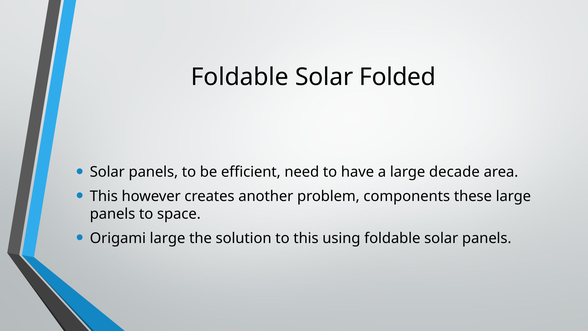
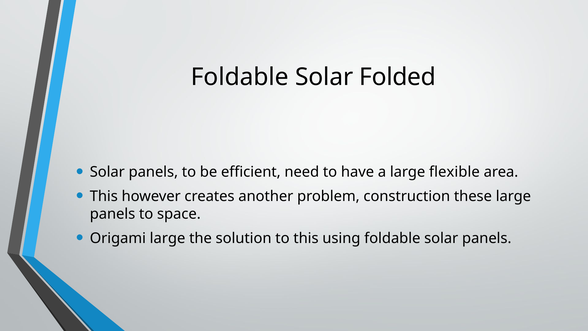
decade: decade -> flexible (454, 172)
components: components -> construction (407, 196)
